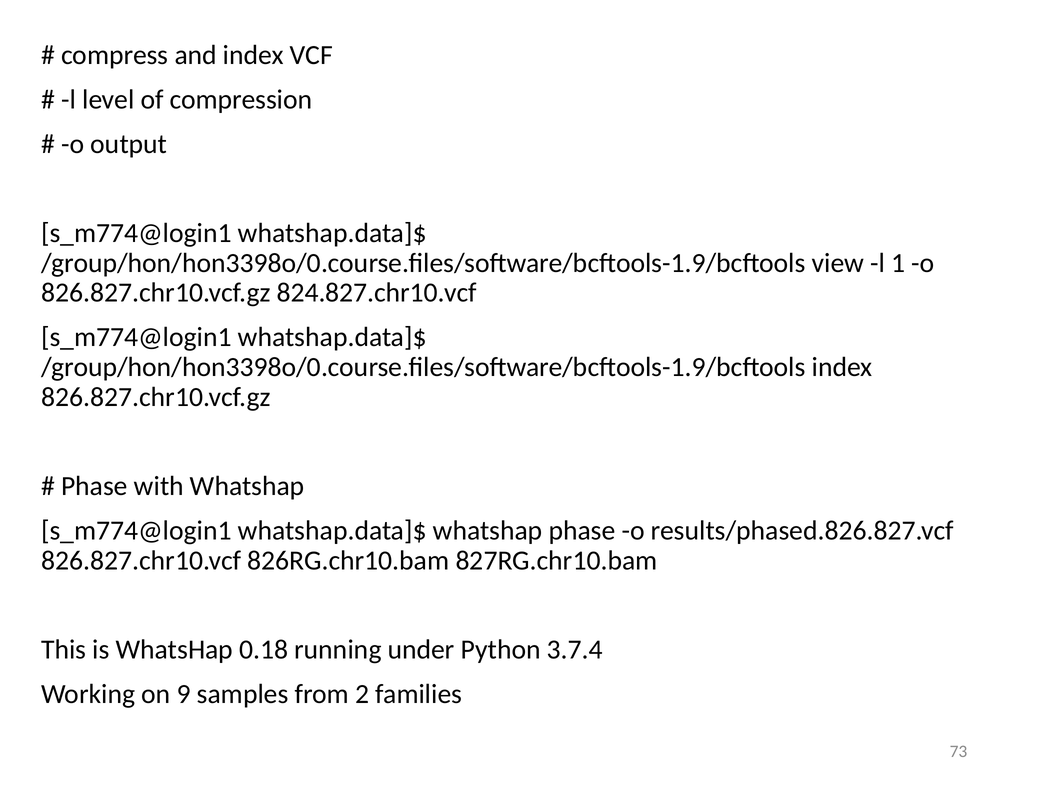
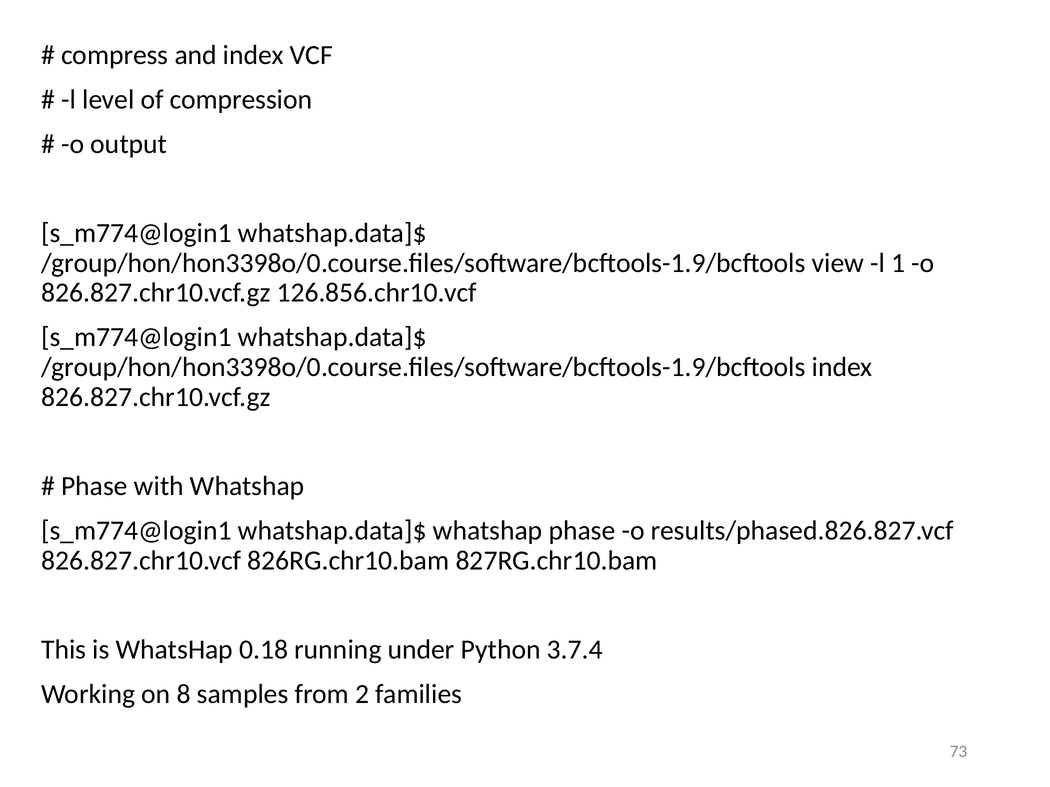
824.827.chr10.vcf: 824.827.chr10.vcf -> 126.856.chr10.vcf (377, 293)
9: 9 -> 8 (184, 694)
